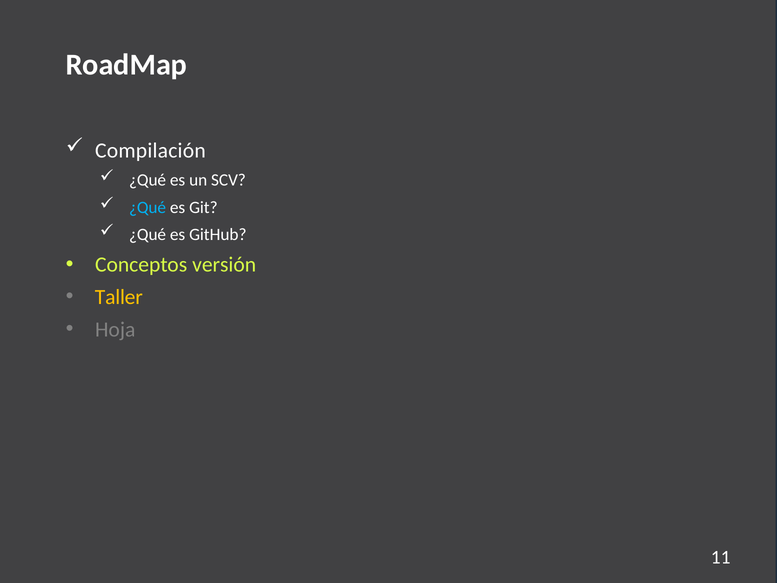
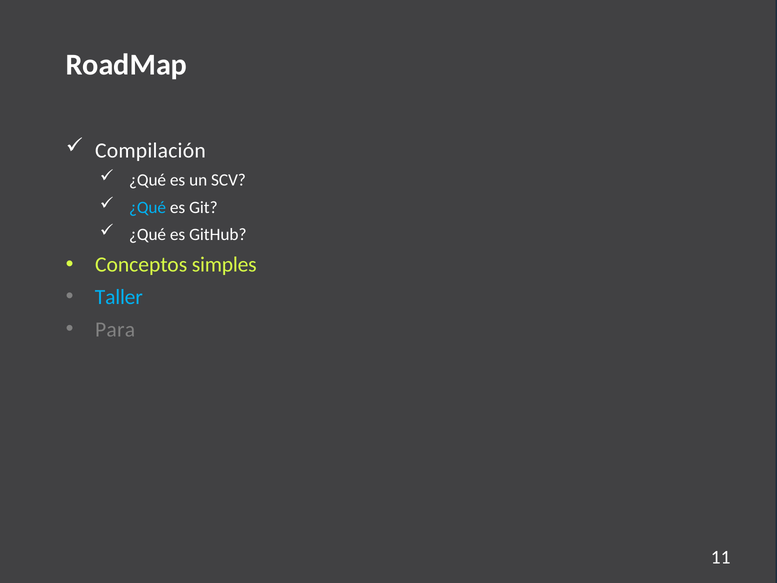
versión: versión -> simples (224, 265)
Taller colour: yellow -> light blue (119, 297)
Hoja: Hoja -> Para (115, 329)
